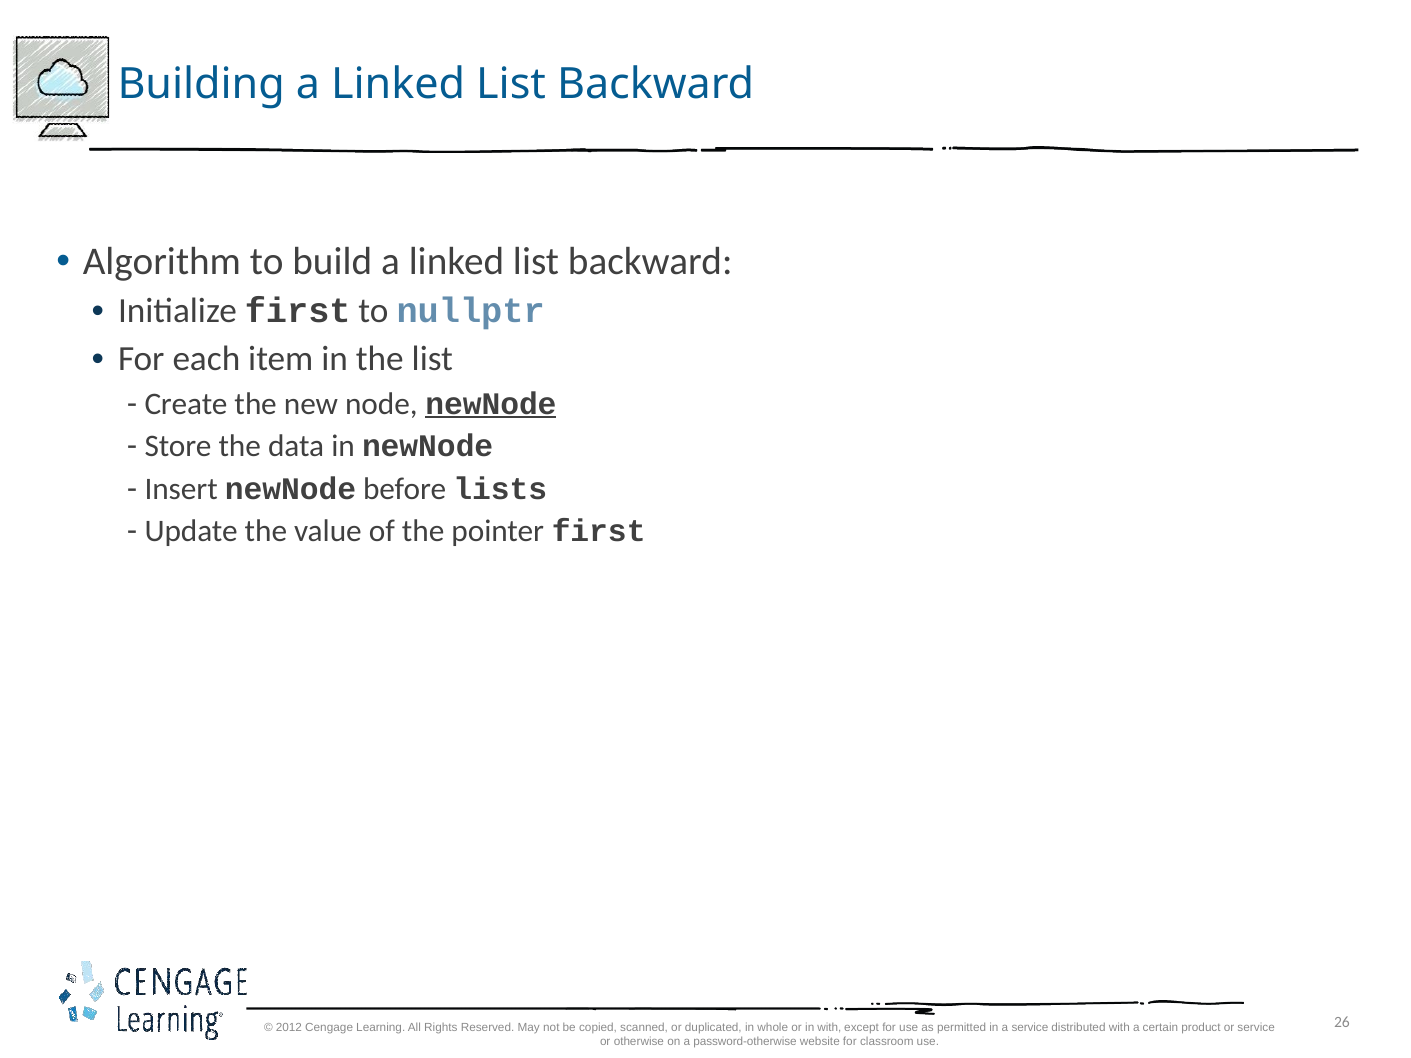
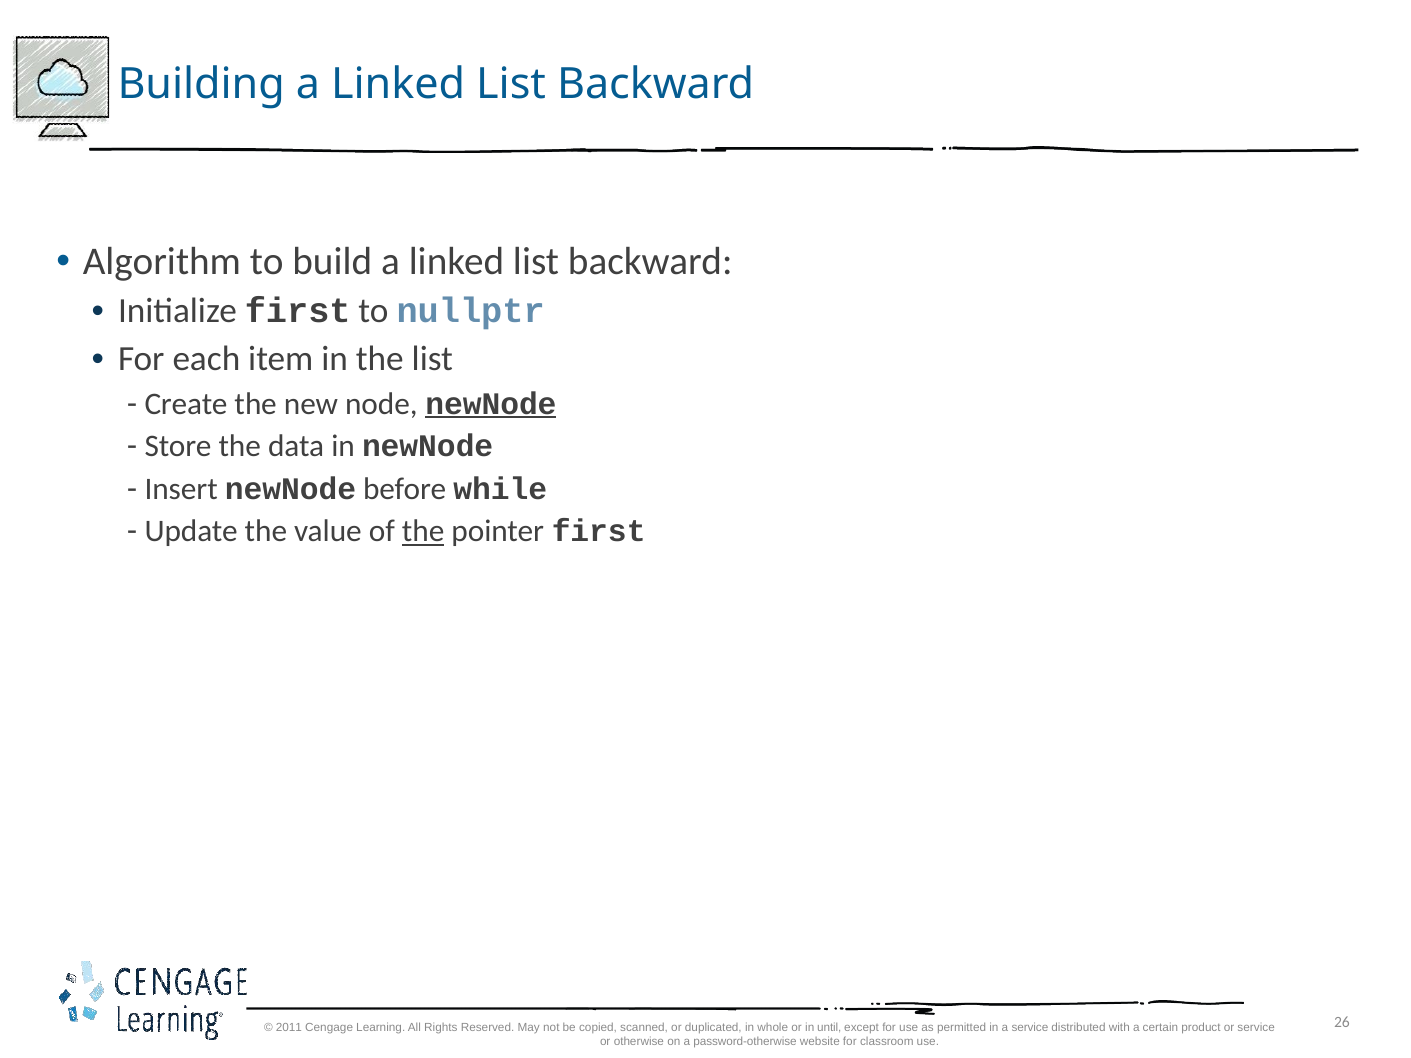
lists: lists -> while (500, 489)
the underline: none -> present (423, 531)
2012: 2012 -> 2011 (289, 1028)
in with: with -> until (829, 1028)
